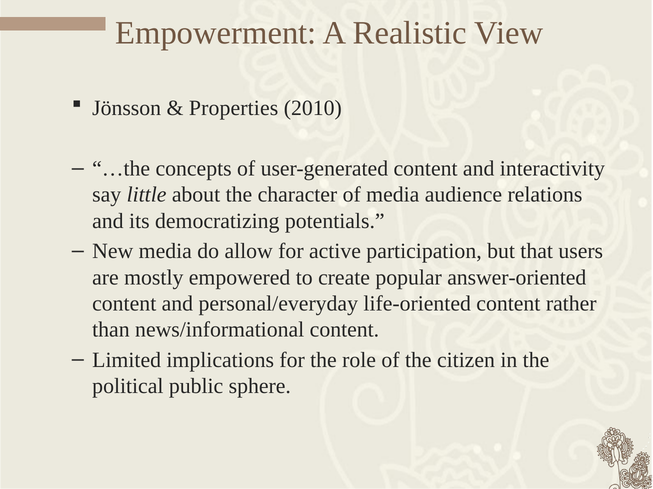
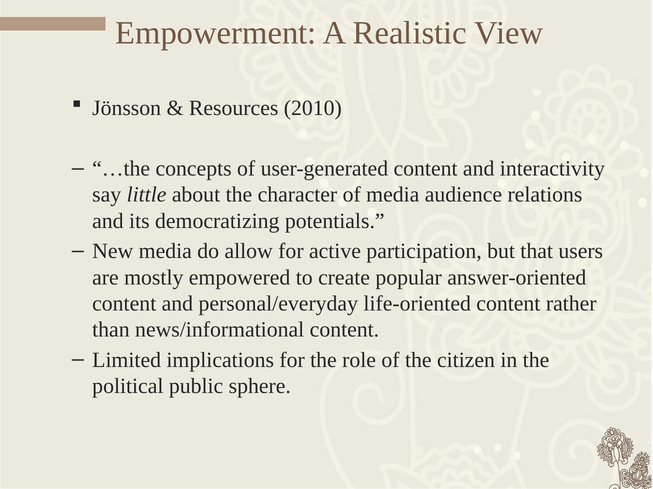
Properties: Properties -> Resources (234, 108)
